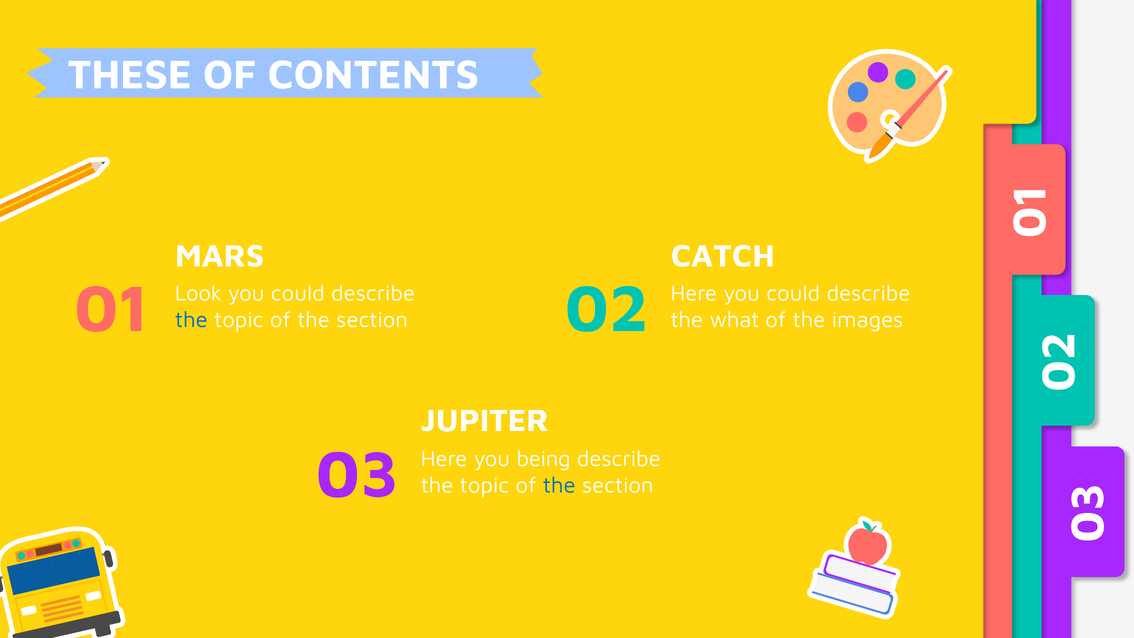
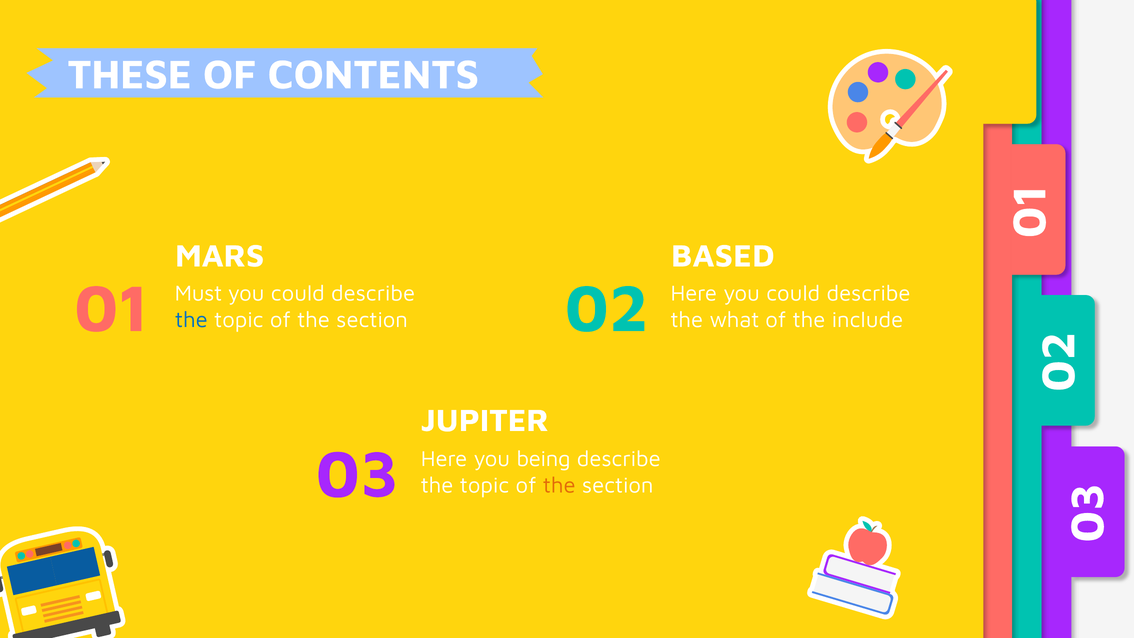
CATCH: CATCH -> BASED (723, 256)
Look: Look -> Must (198, 293)
images: images -> include (867, 320)
the colour: blue -> orange (559, 485)
